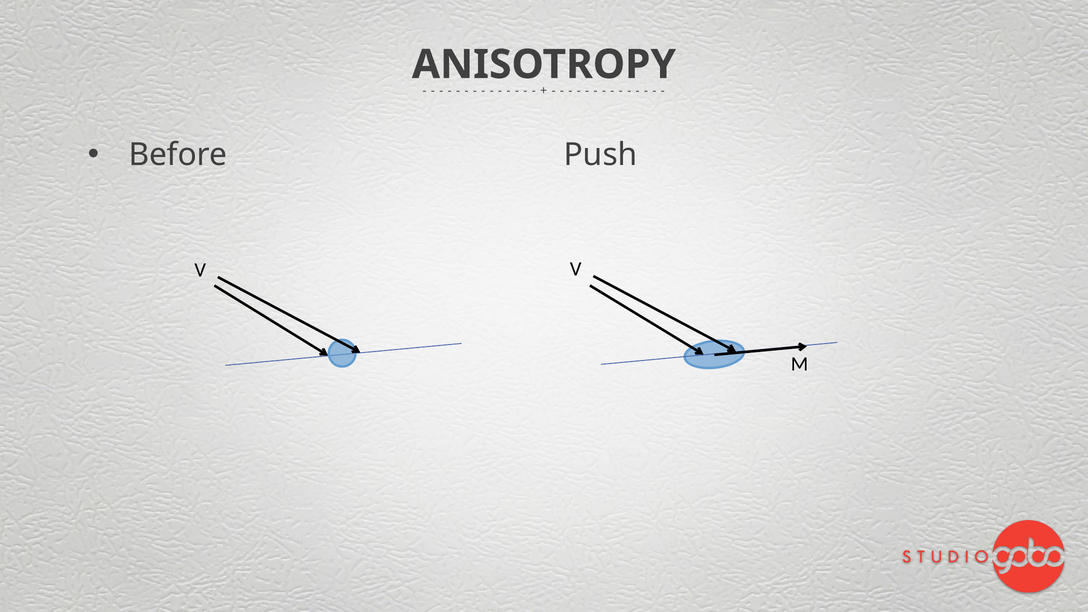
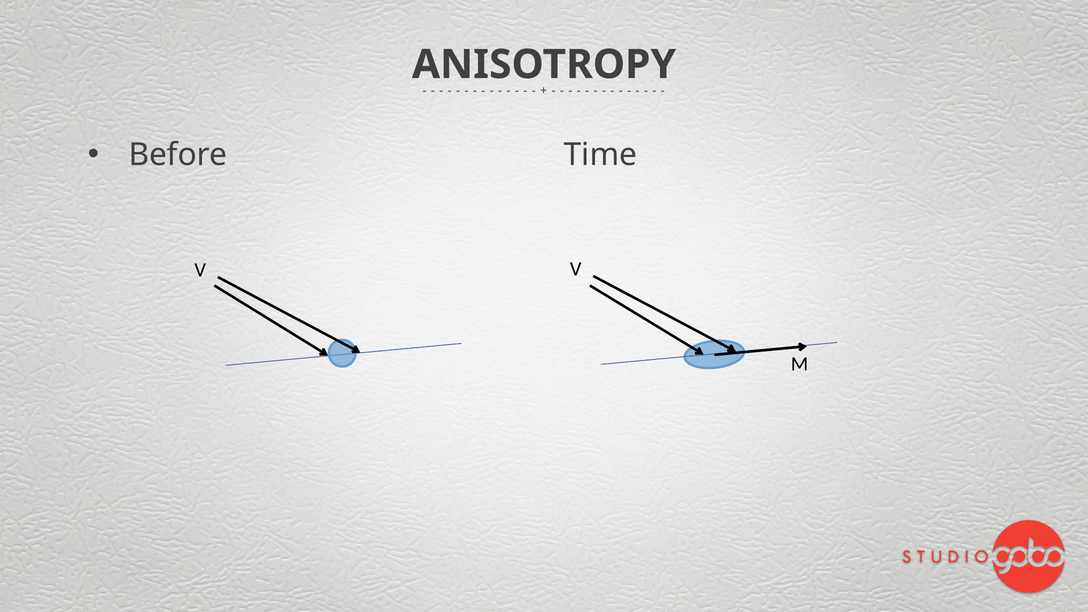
Push: Push -> Time (601, 155)
